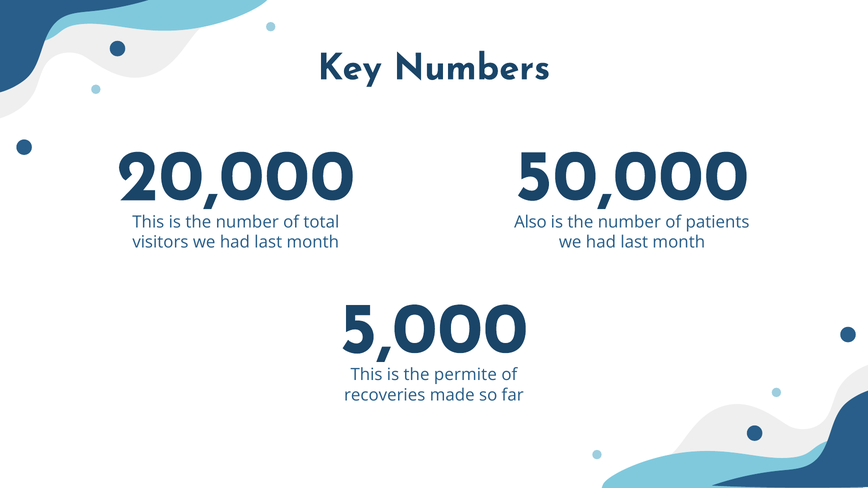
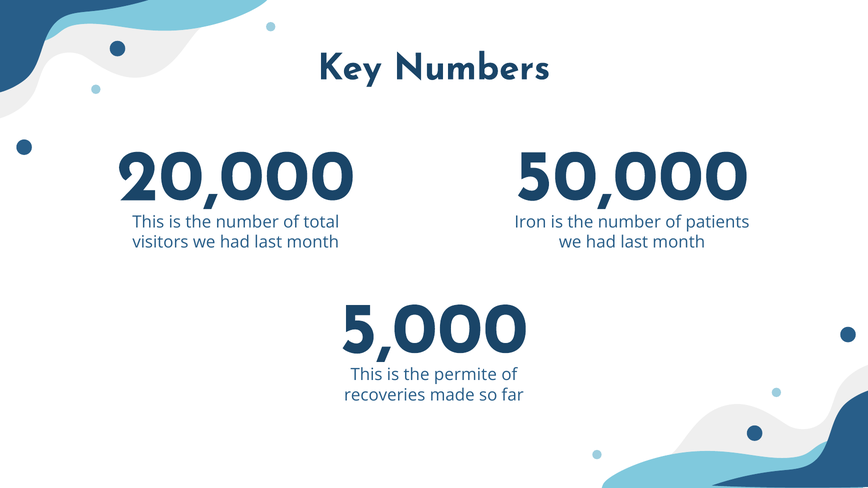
Also: Also -> Iron (530, 222)
